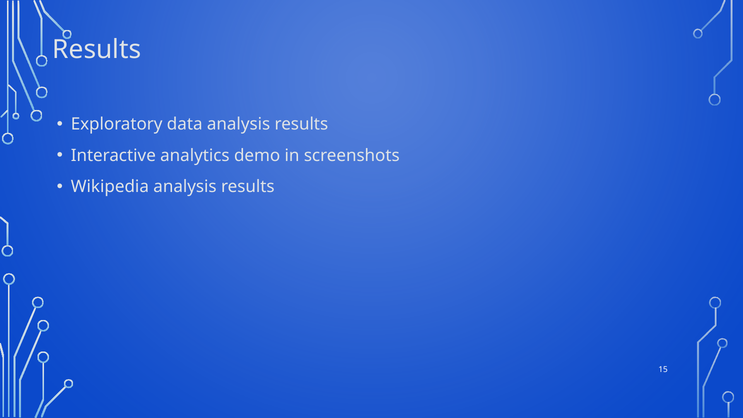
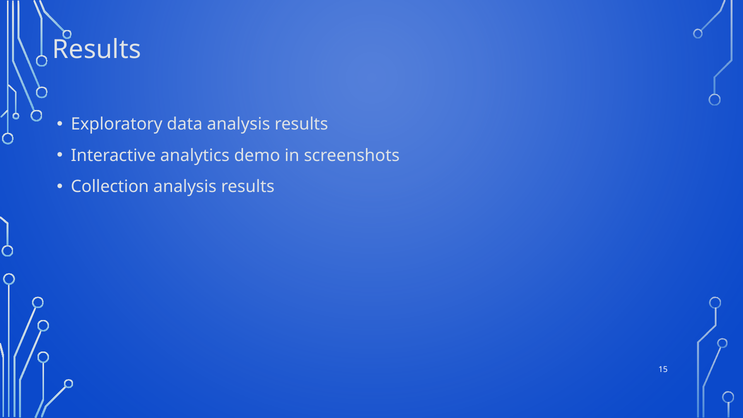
Wikipedia: Wikipedia -> Collection (110, 187)
